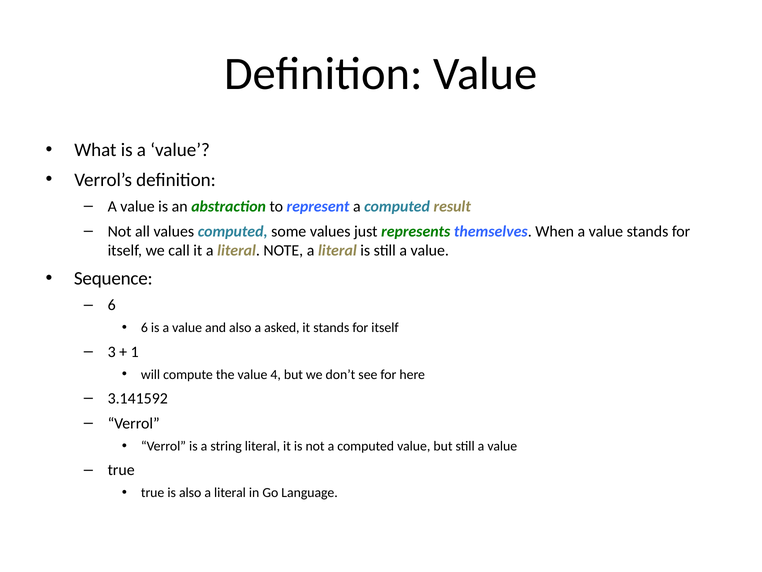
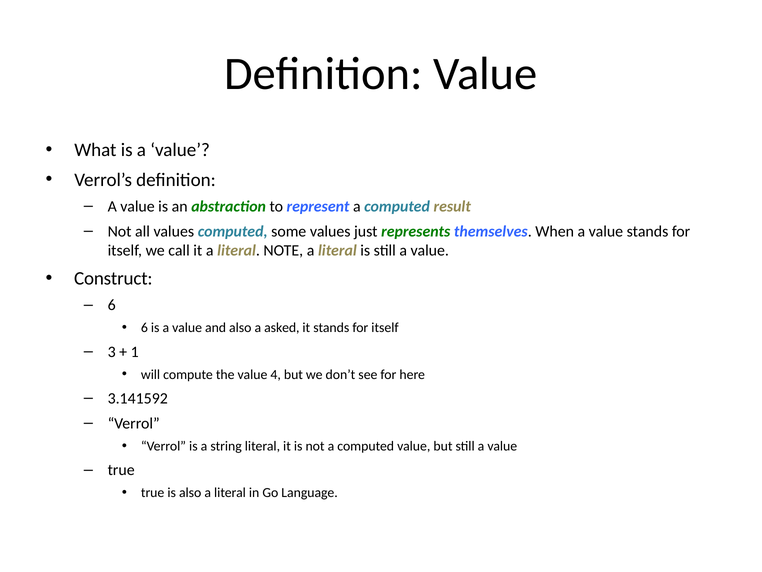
Sequence: Sequence -> Construct (113, 278)
